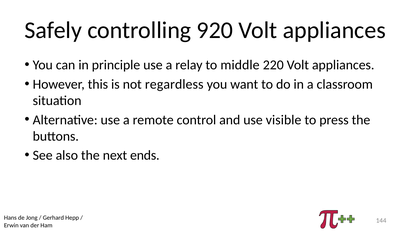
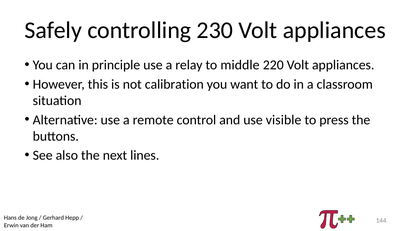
920: 920 -> 230 (215, 30)
regardless: regardless -> calibration (174, 84)
ends: ends -> lines (145, 156)
